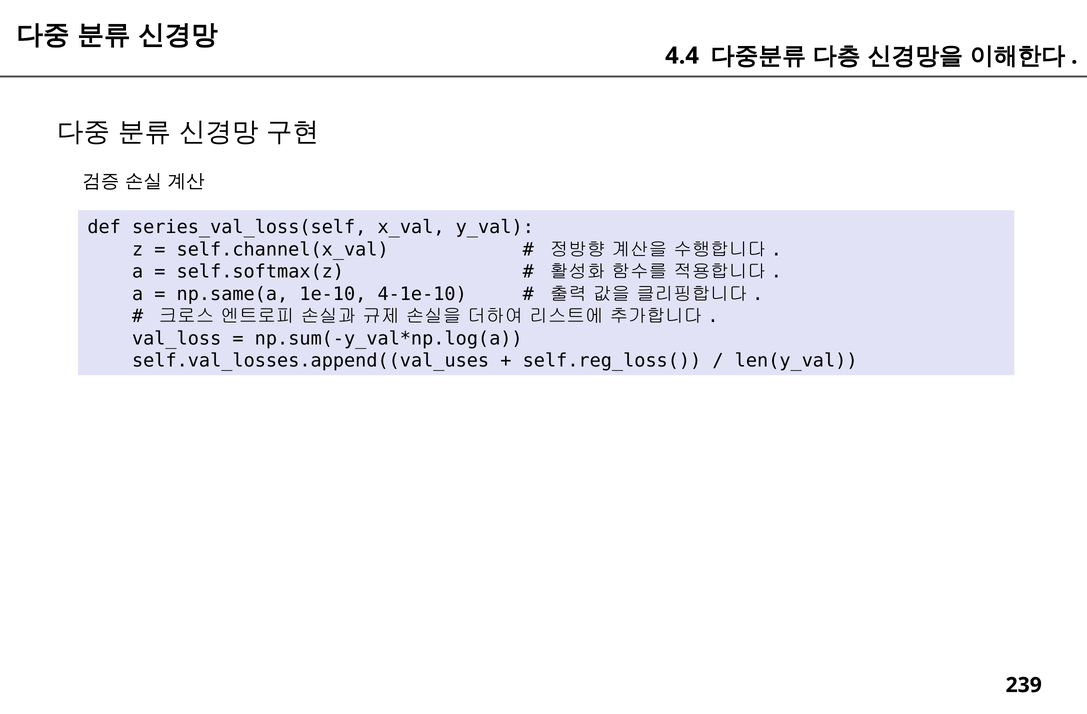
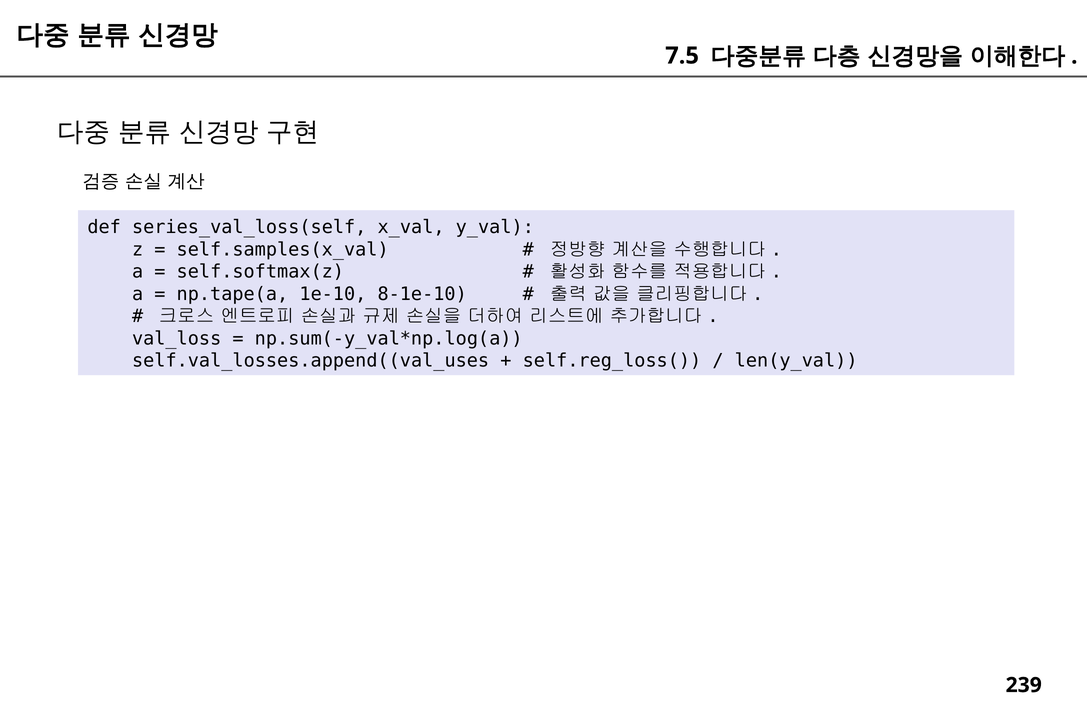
4.4: 4.4 -> 7.5 (682, 56)
self.channel(x_val: self.channel(x_val -> self.samples(x_val (283, 250)
np.same(a: np.same(a -> np.tape(a (232, 294)
4-1e-10: 4-1e-10 -> 8-1e-10 (422, 294)
